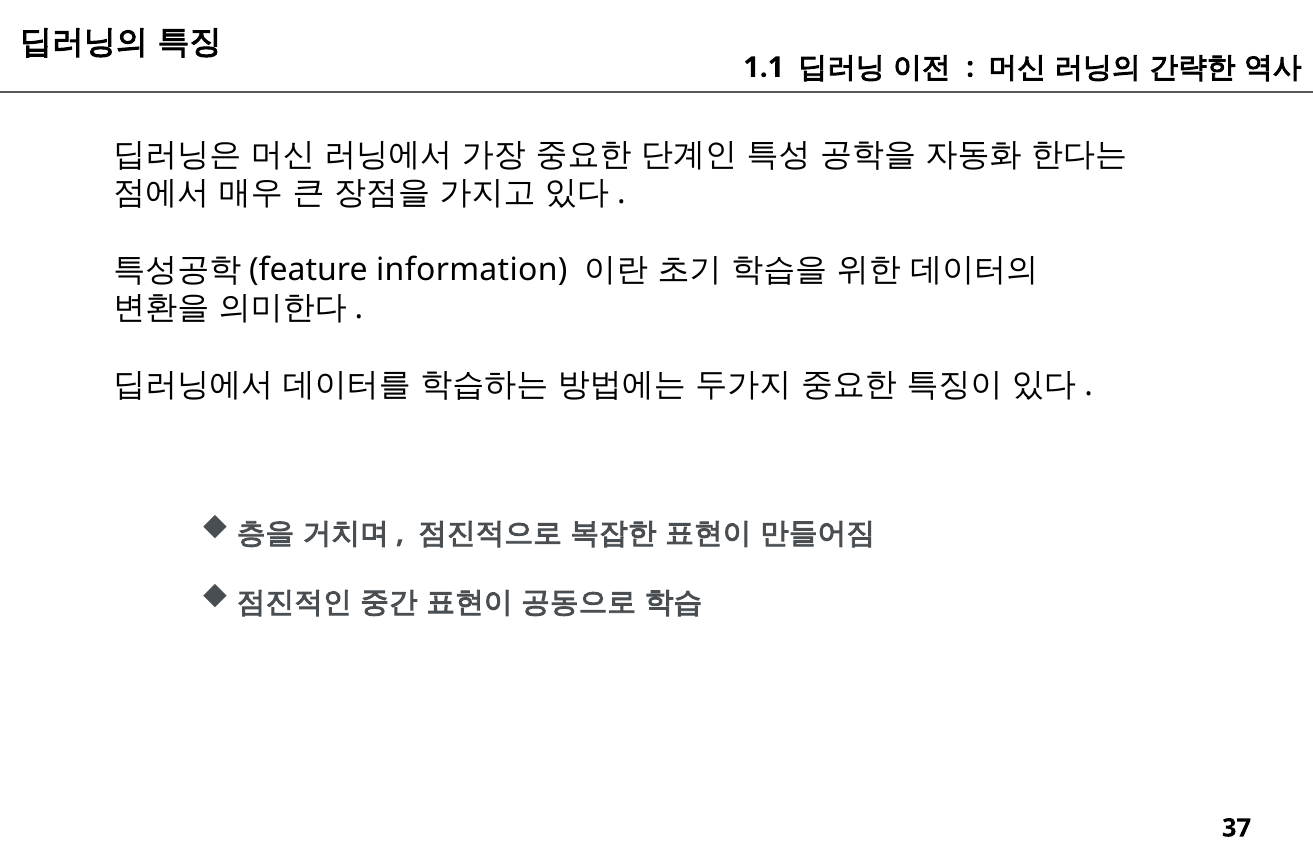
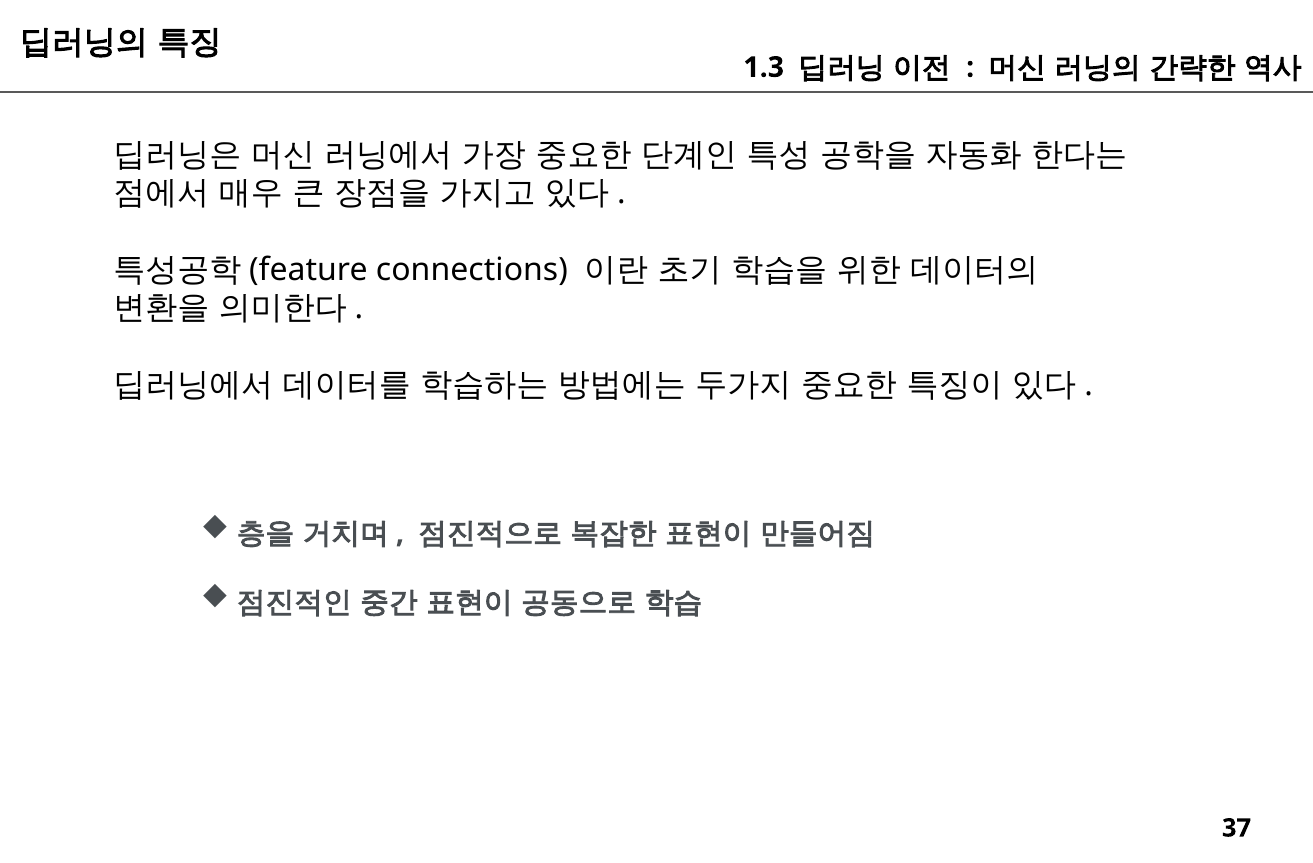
1.1: 1.1 -> 1.3 (764, 67)
information: information -> connections (472, 270)
